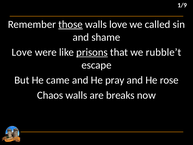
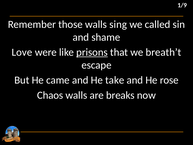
those underline: present -> none (71, 24)
walls love: love -> sing (118, 24)
rubble’t: rubble’t -> breath’t (163, 52)
pray: pray -> take (115, 80)
